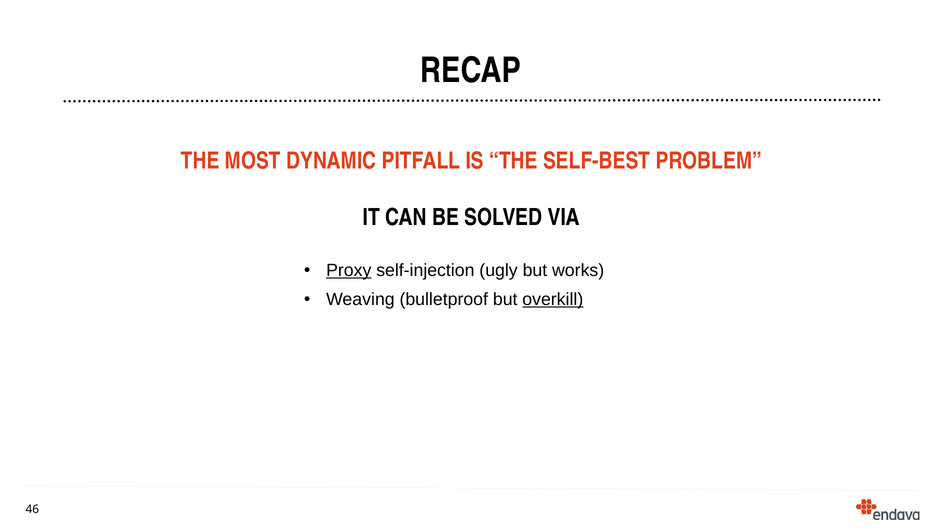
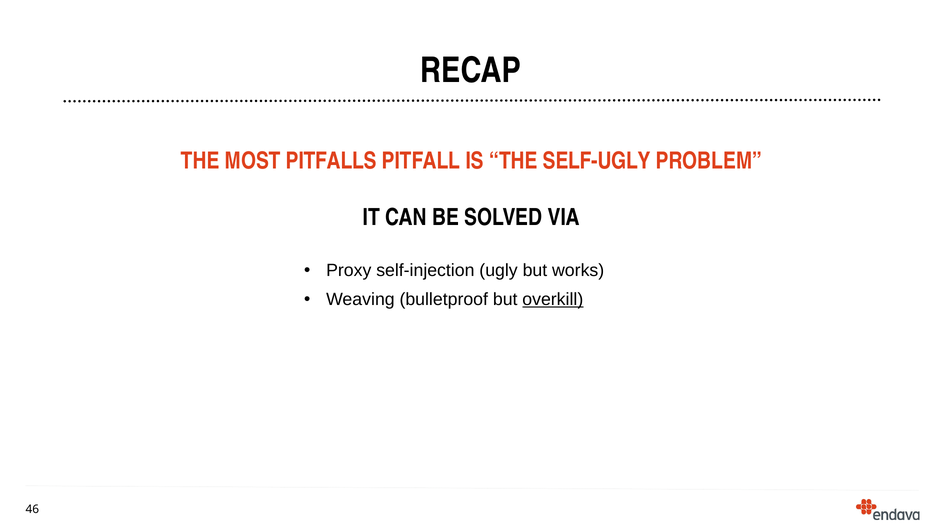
DYNAMIC: DYNAMIC -> PITFALLS (331, 161)
SELF-BEST: SELF-BEST -> SELF-UGLY (597, 161)
Proxy underline: present -> none (349, 270)
